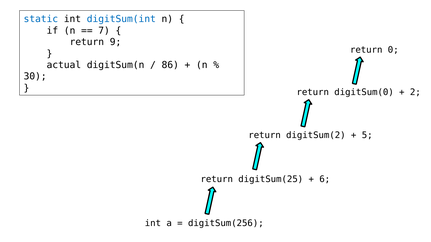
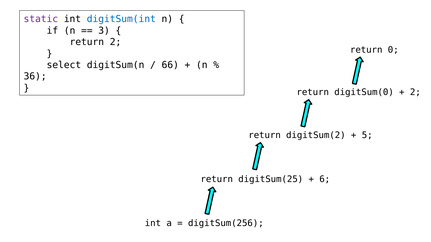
static colour: blue -> purple (41, 19)
7: 7 -> 3 (104, 31)
return 9: 9 -> 2 (116, 42)
actual: actual -> select (64, 65)
86: 86 -> 66 (170, 65)
30: 30 -> 36 (35, 77)
